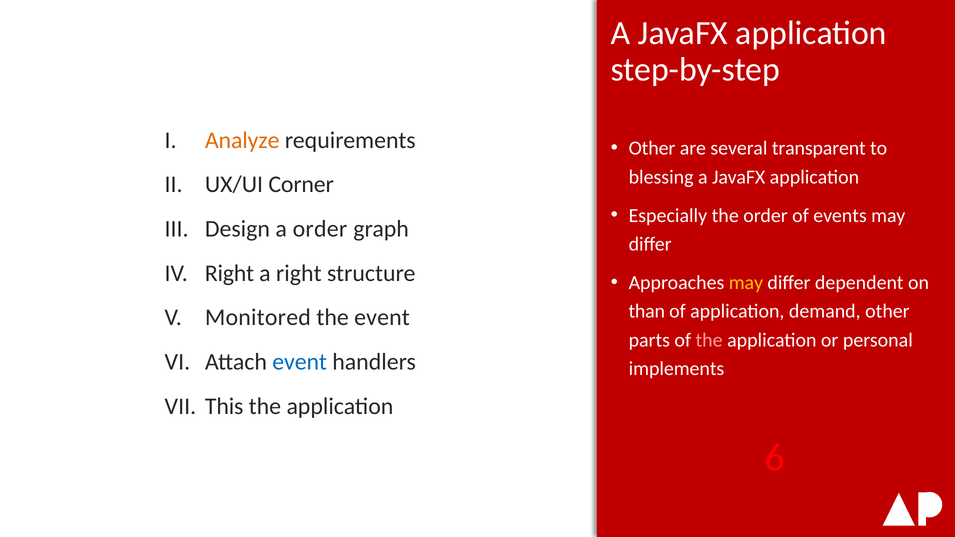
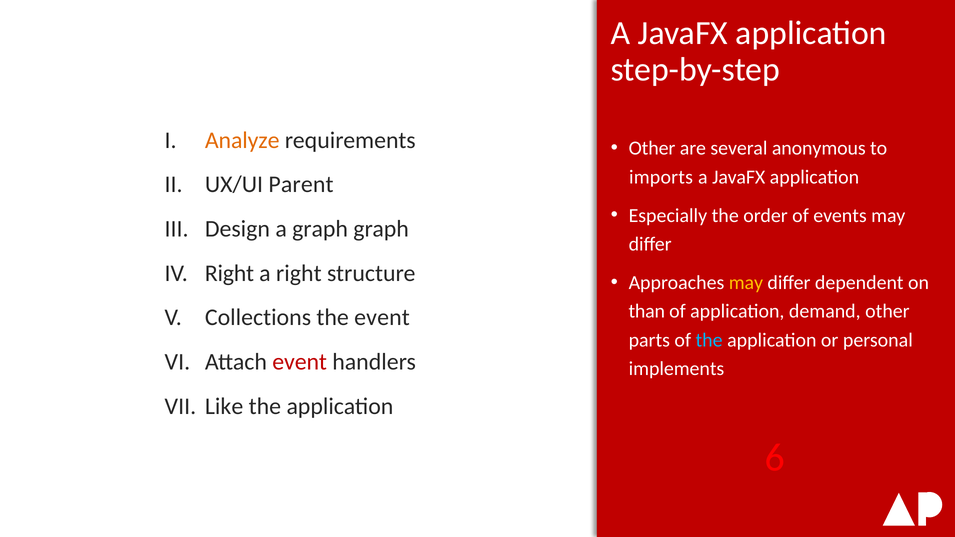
transparent: transparent -> anonymous (819, 148)
blessing: blessing -> imports (661, 177)
Corner: Corner -> Parent (301, 185)
a order: order -> graph (320, 229)
Monitored: Monitored -> Collections (258, 318)
the colour: pink -> light blue (709, 340)
event colour: blue -> red (300, 362)
This: This -> Like (224, 406)
